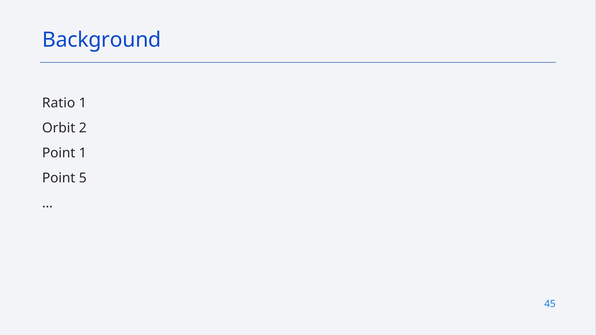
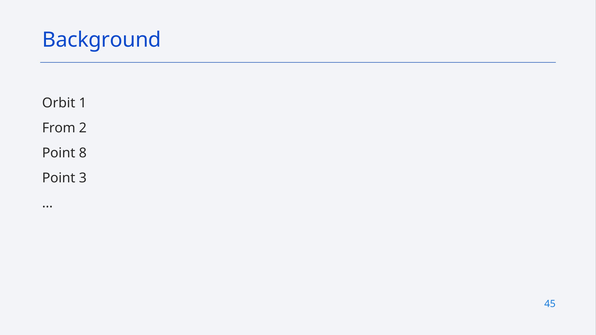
Ratio: Ratio -> Orbit (59, 103)
Orbit: Orbit -> From (59, 128)
Point 1: 1 -> 8 (83, 153)
5: 5 -> 3 (83, 178)
